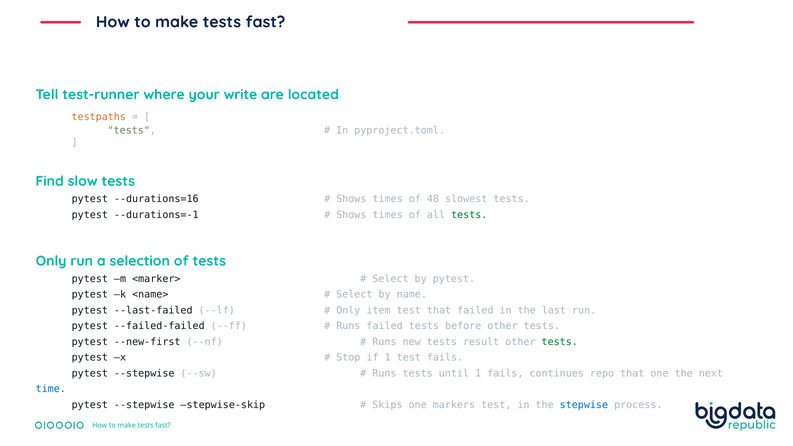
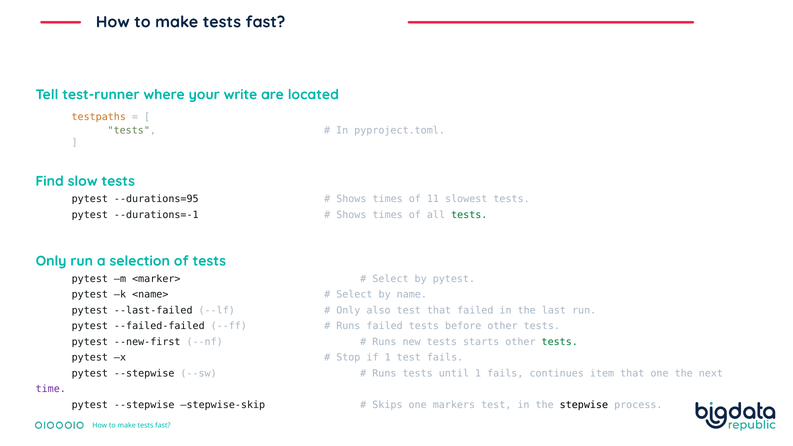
--durations=16: --durations=16 -> --durations=95 (156, 199)
48: 48 -> 11 (433, 199)
item: item -> also (379, 310)
result: result -> starts (481, 342)
repo: repo -> item (602, 373)
time colour: blue -> purple (51, 389)
stepwise colour: blue -> black (584, 405)
